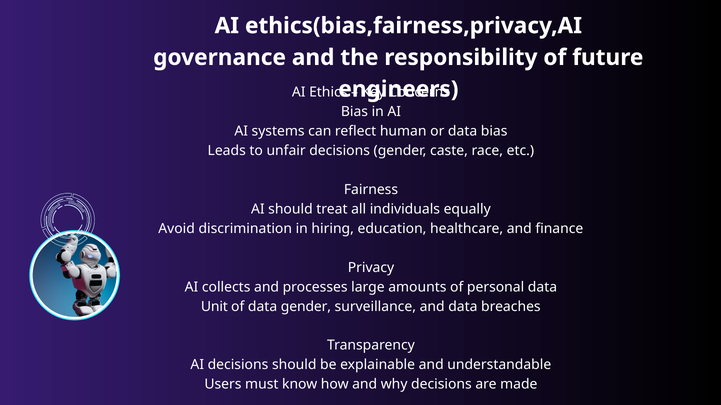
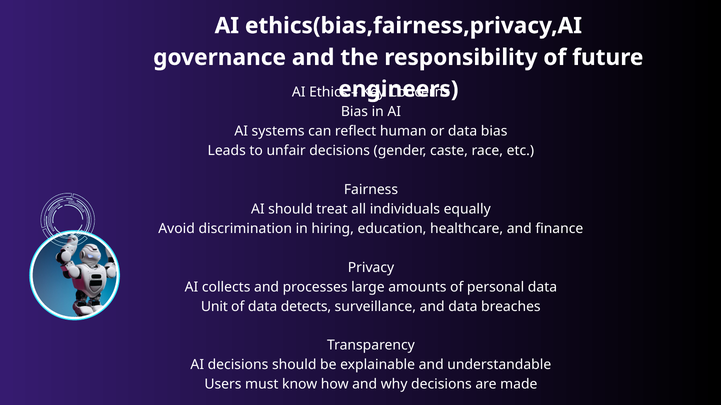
data gender: gender -> detects (306, 307)
